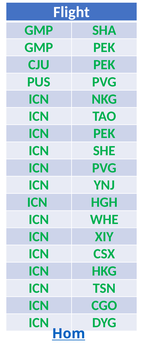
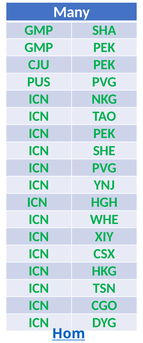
Flight: Flight -> Many (72, 12)
